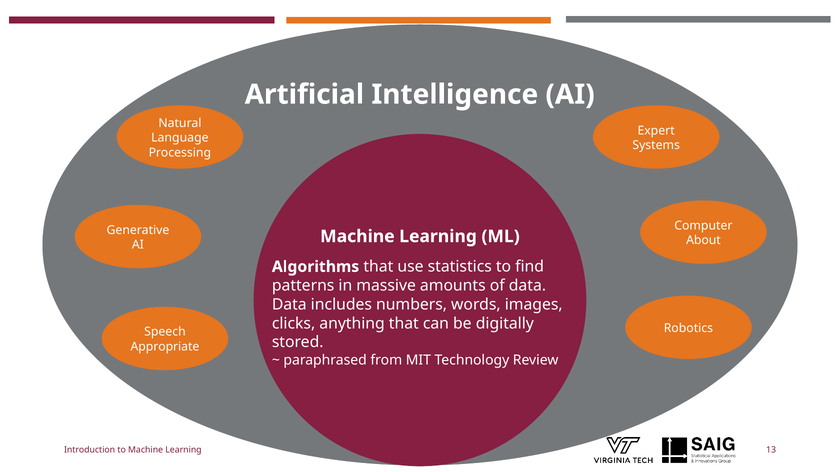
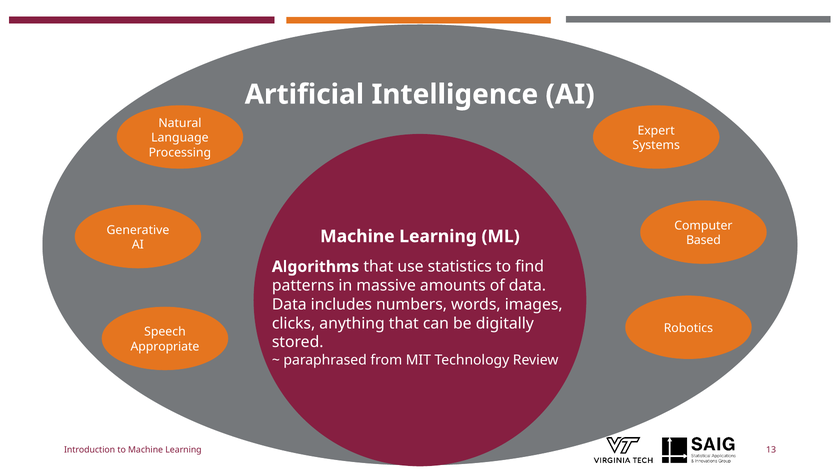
About: About -> Based (703, 241)
